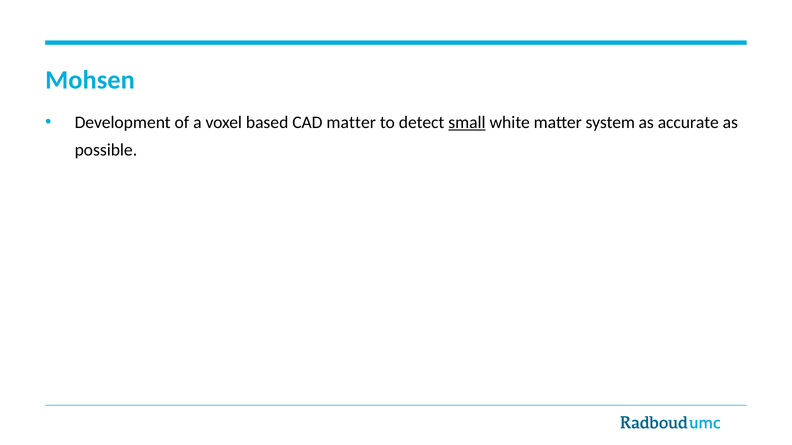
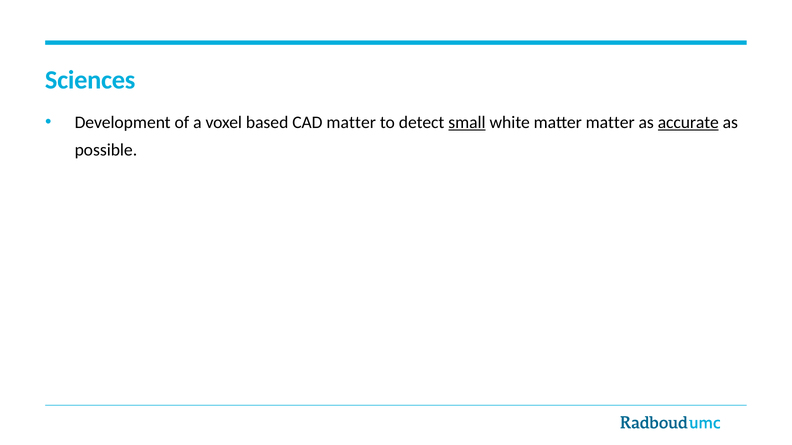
Mohsen: Mohsen -> Sciences (90, 80)
matter system: system -> matter (610, 122)
accurate underline: none -> present (688, 122)
